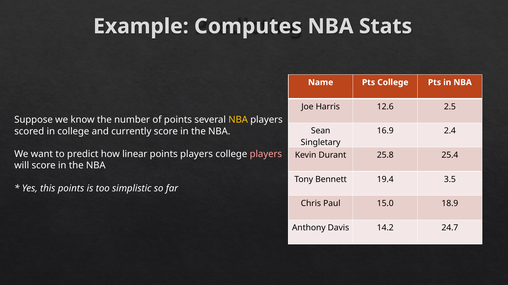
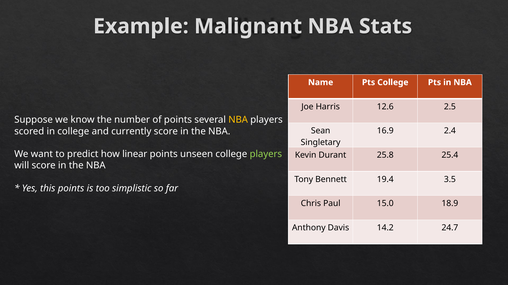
Computes: Computes -> Malignant (248, 26)
points players: players -> unseen (197, 154)
players colour: pink -> light green (266, 154)
